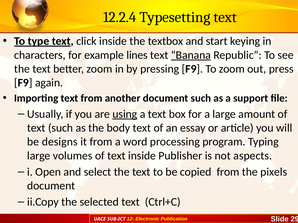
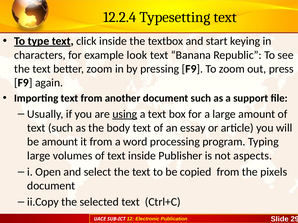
lines: lines -> look (137, 55)
Banana underline: present -> none (191, 55)
be designs: designs -> amount (60, 142)
